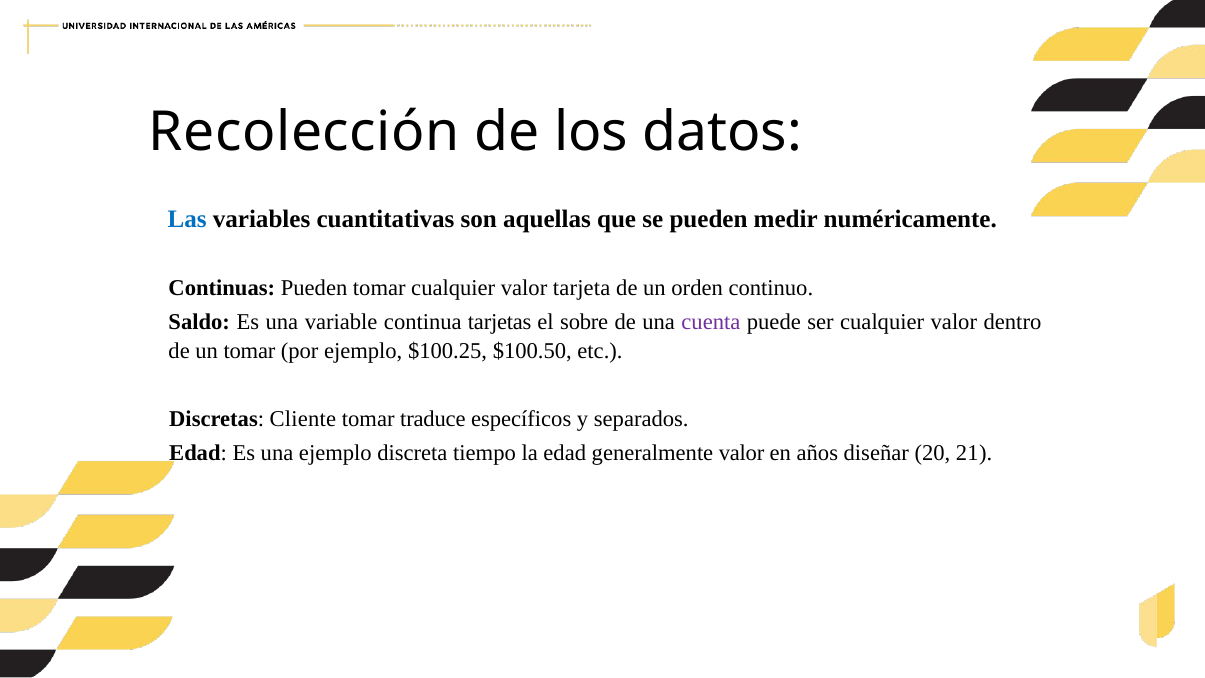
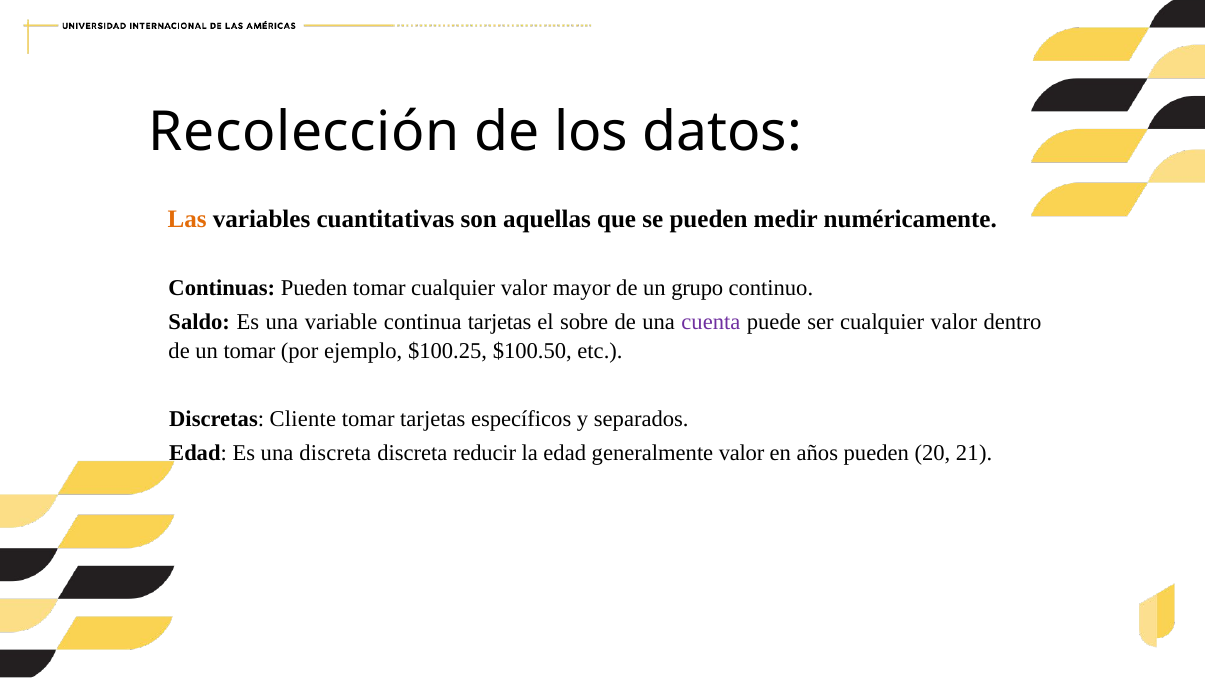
Las colour: blue -> orange (187, 219)
tarjeta: tarjeta -> mayor (582, 288)
orden: orden -> grupo (697, 288)
tomar traduce: traduce -> tarjetas (433, 419)
una ejemplo: ejemplo -> discreta (335, 453)
tiempo: tiempo -> reducir (485, 453)
años diseñar: diseñar -> pueden (876, 453)
